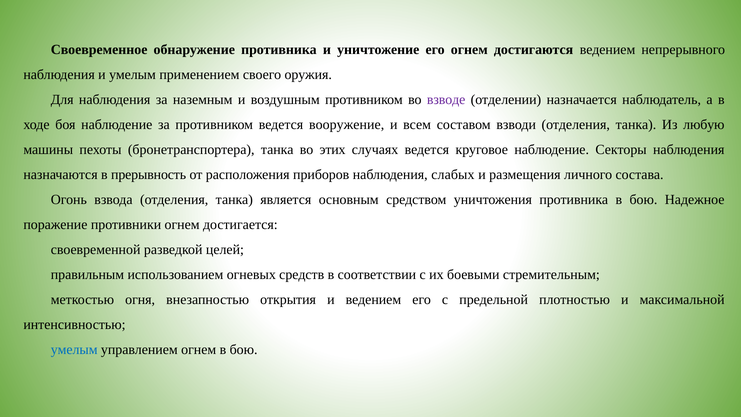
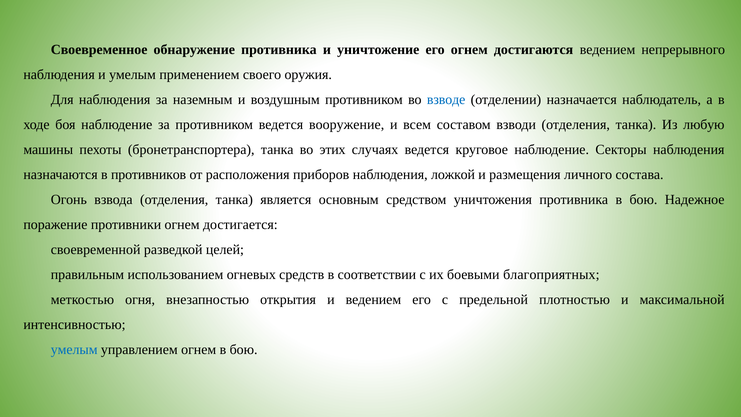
взводе colour: purple -> blue (446, 100)
прерывность: прерывность -> противников (149, 175)
слабых: слабых -> ложкой (453, 175)
стремительным: стремительным -> благоприятных (551, 275)
